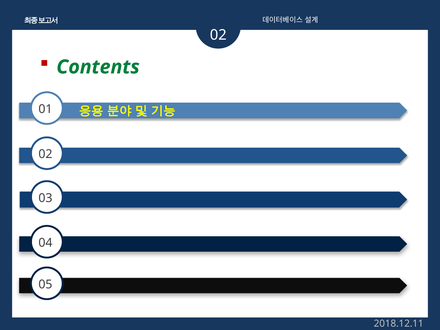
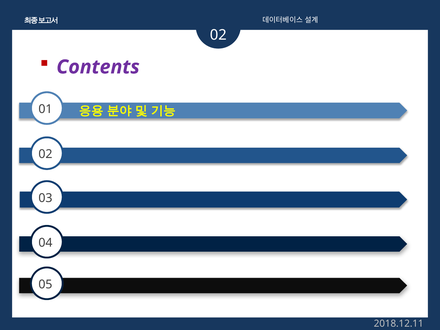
Contents colour: green -> purple (98, 67)
